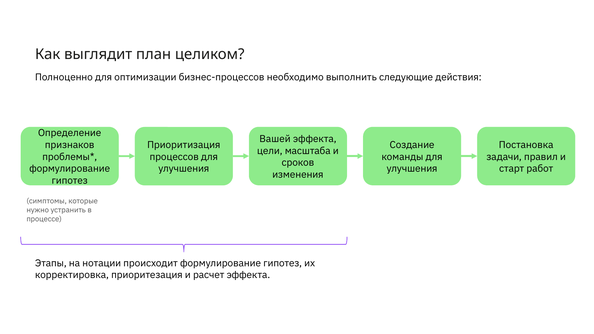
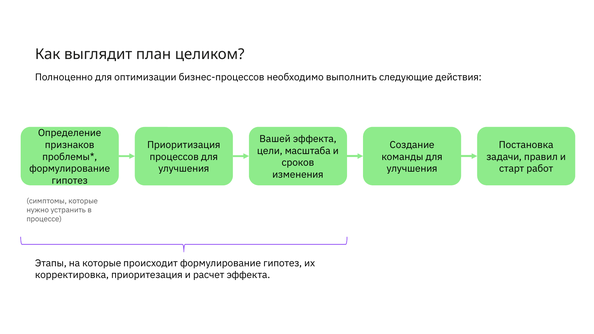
на нотации: нотации -> которые (102, 263)
